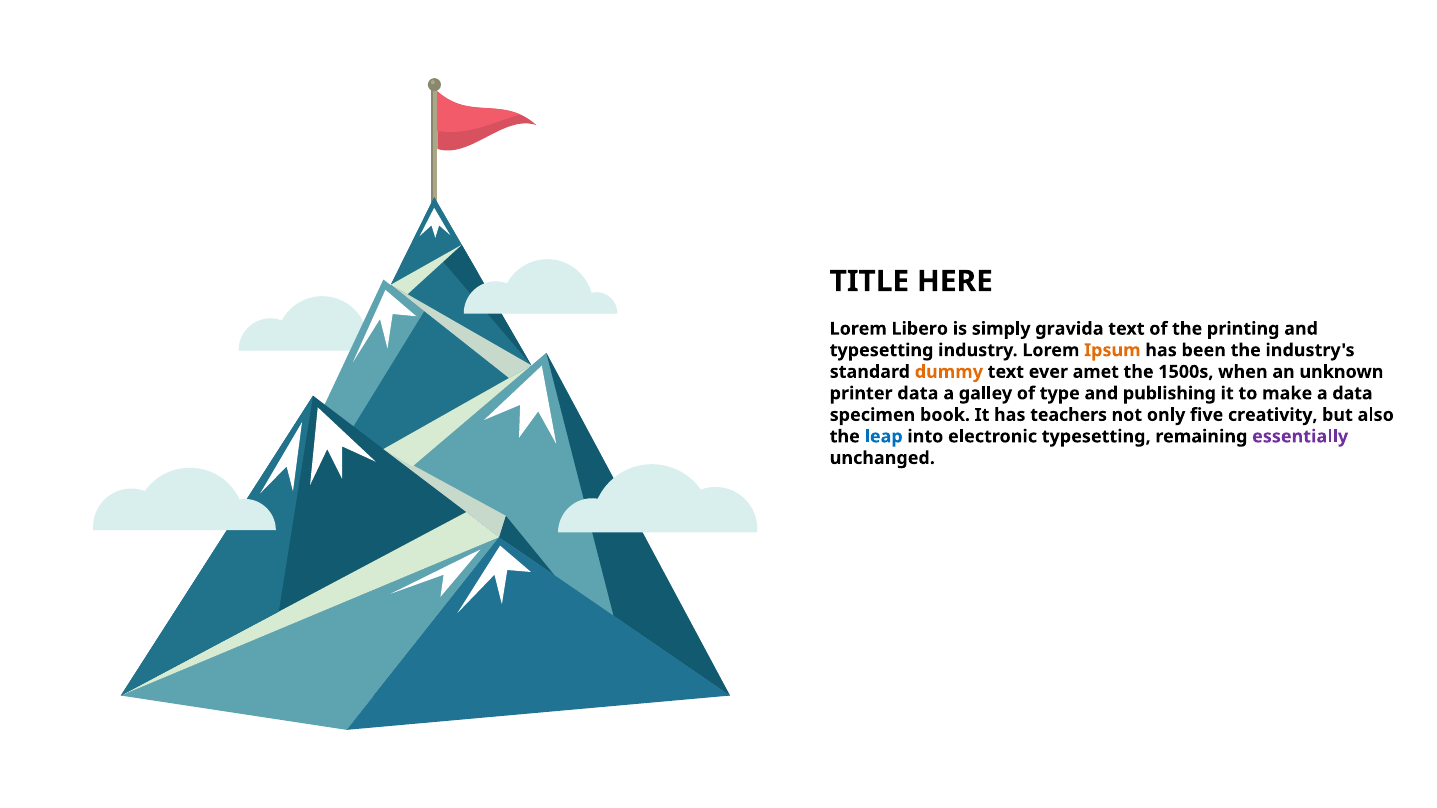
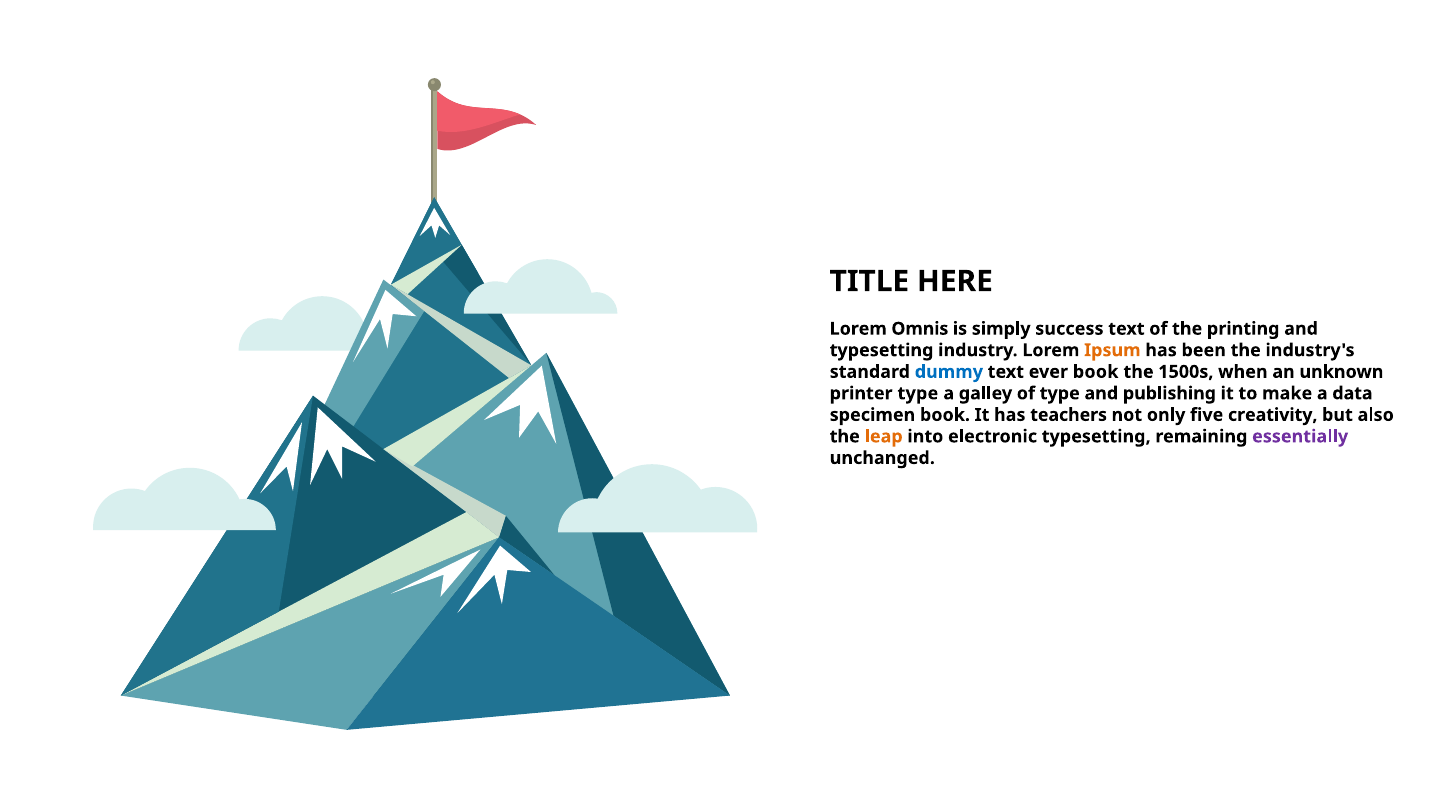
Libero: Libero -> Omnis (920, 329)
gravida: gravida -> success (1069, 329)
dummy colour: orange -> blue (949, 372)
ever amet: amet -> book (1096, 372)
printer data: data -> type (918, 394)
leap colour: blue -> orange (884, 437)
